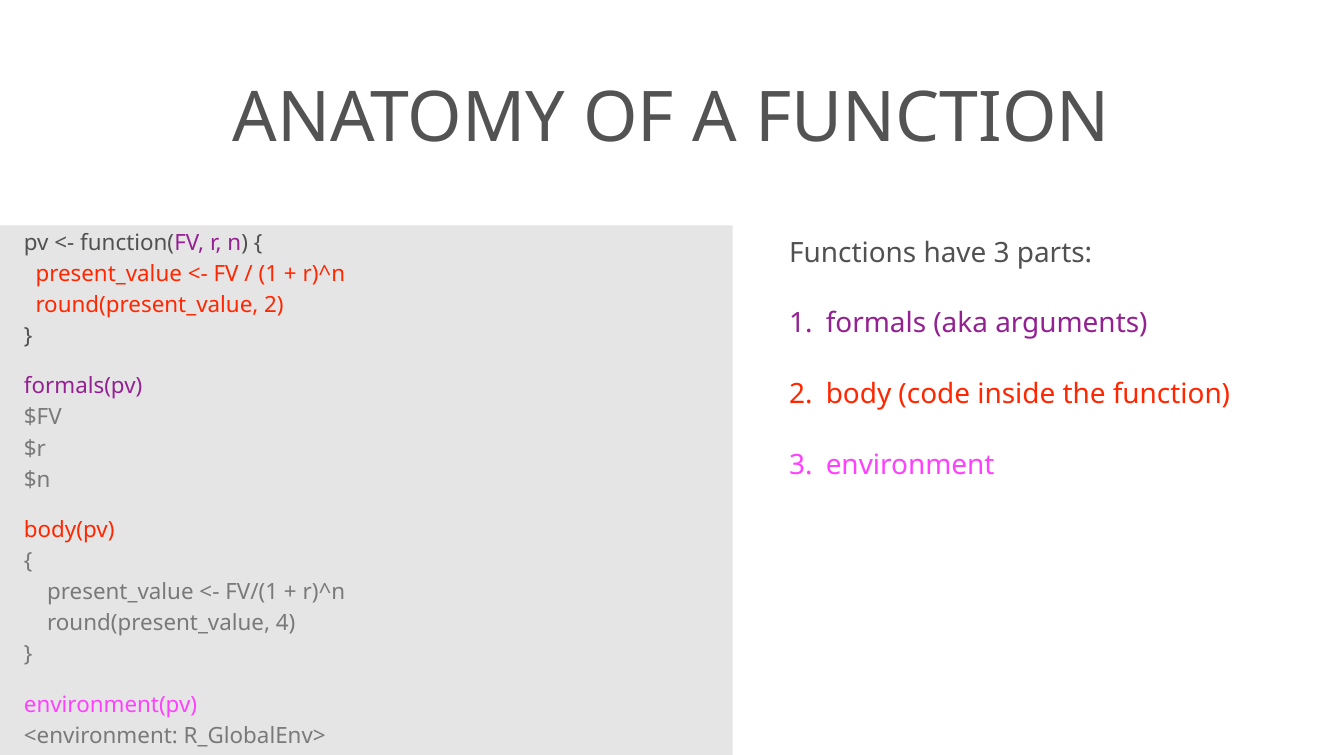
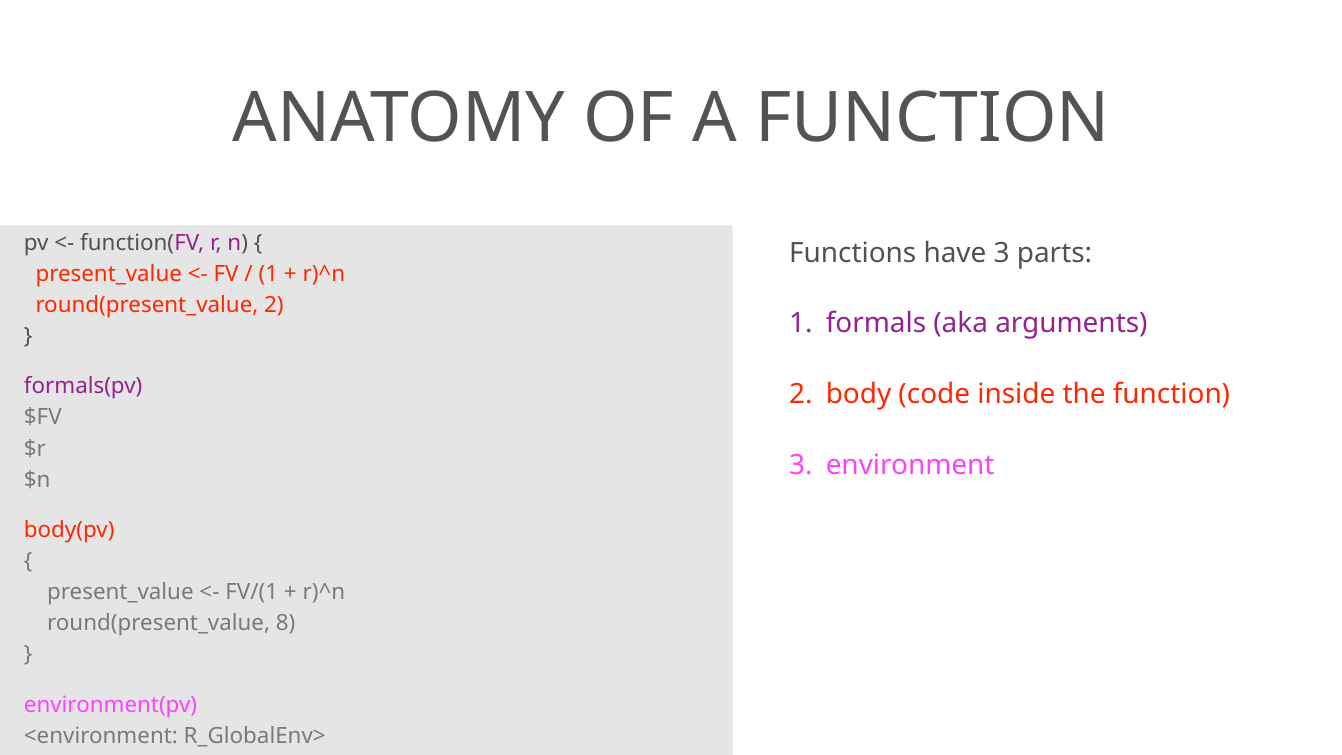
4: 4 -> 8 (286, 623)
